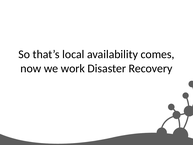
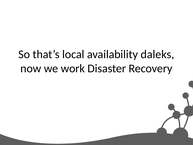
comes: comes -> daleks (157, 54)
